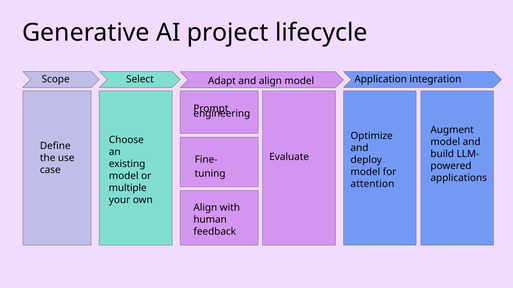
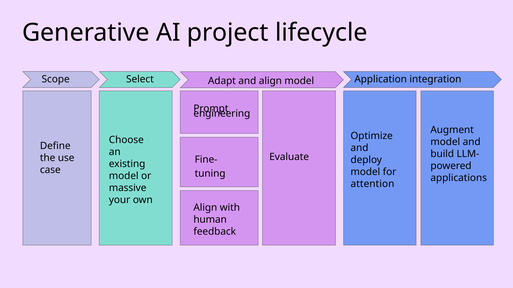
multiple: multiple -> massive (128, 188)
